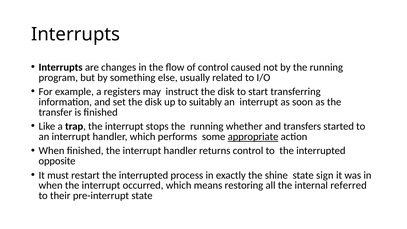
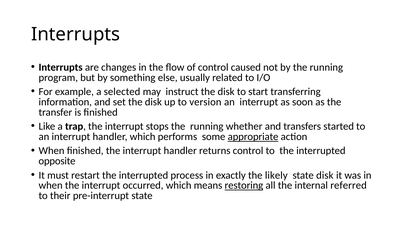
registers: registers -> selected (122, 92)
suitably: suitably -> version (205, 102)
shine: shine -> likely (276, 175)
state sign: sign -> disk (325, 175)
restoring underline: none -> present (244, 185)
